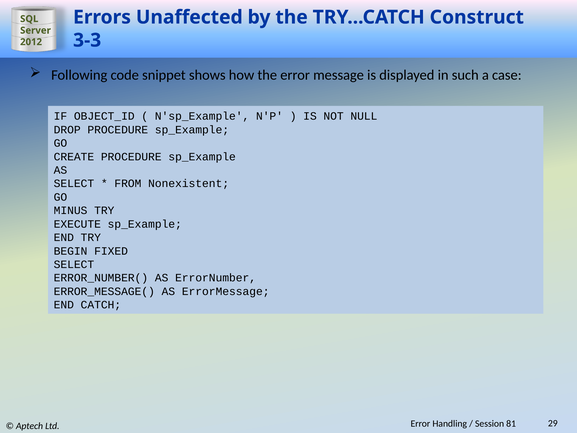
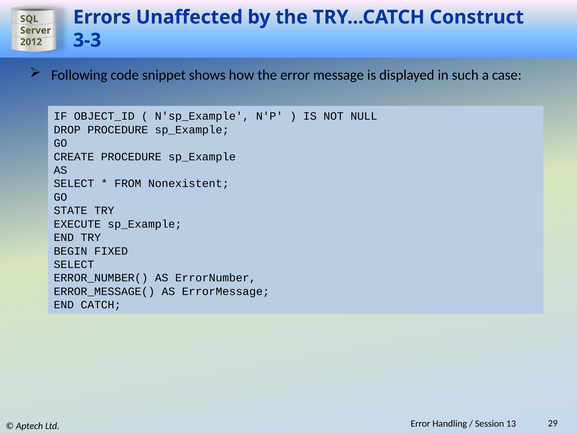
MINUS: MINUS -> STATE (71, 210)
81: 81 -> 13 (511, 423)
